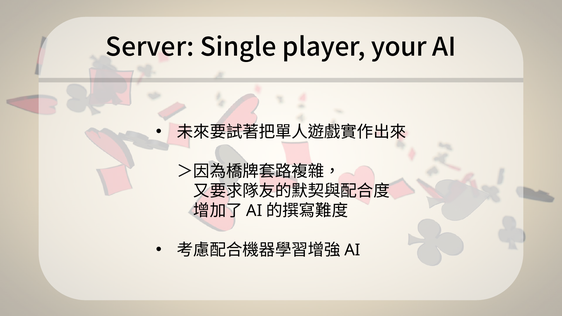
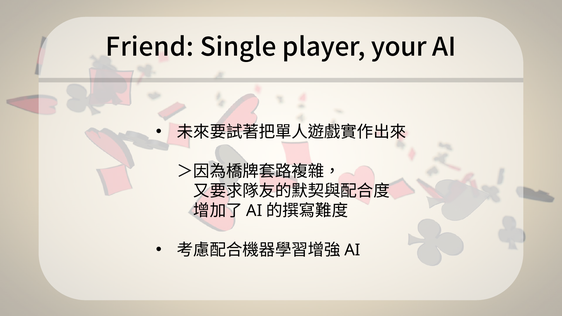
Server: Server -> Friend (150, 47)
